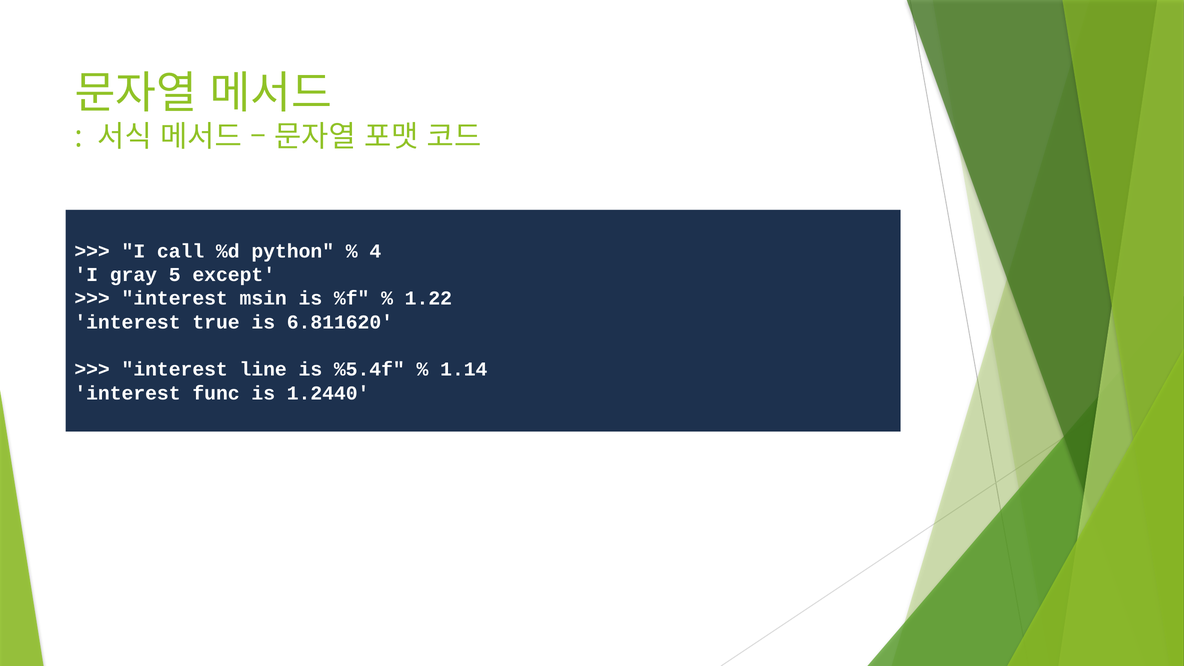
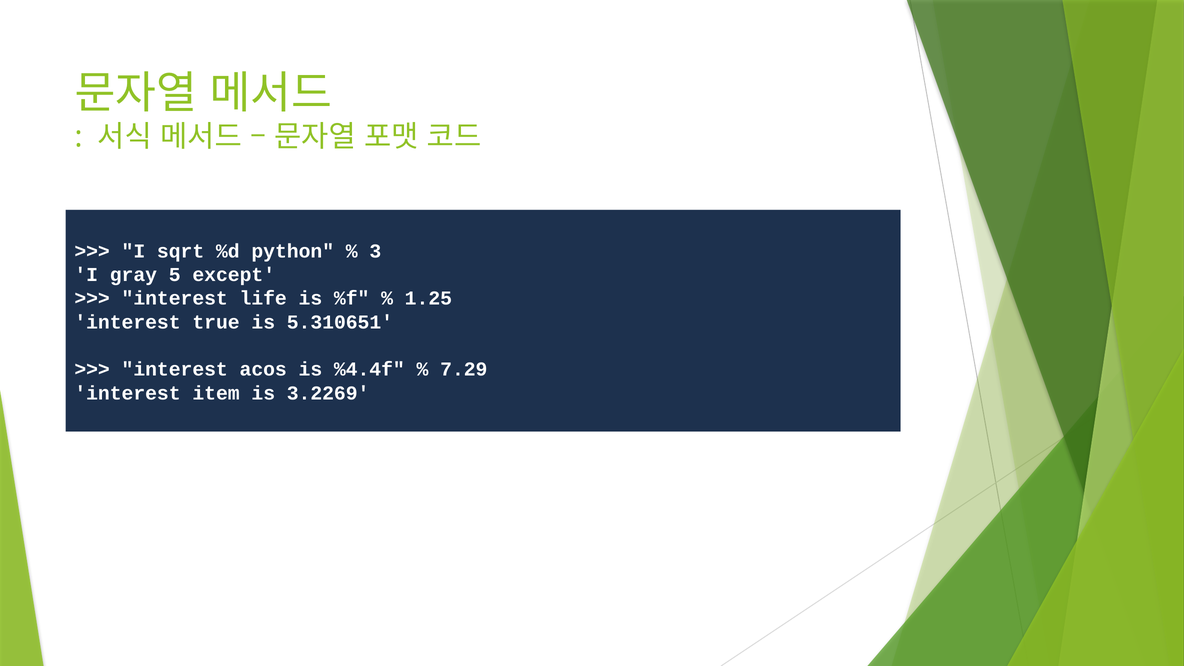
call: call -> sqrt (181, 251)
4: 4 -> 3 (375, 251)
msin: msin -> life (263, 298)
1.22: 1.22 -> 1.25 (428, 298)
6.811620: 6.811620 -> 5.310651 (340, 322)
line: line -> acos (263, 369)
%5.4f: %5.4f -> %4.4f (369, 369)
1.14: 1.14 -> 7.29 (464, 369)
func: func -> item (216, 393)
1.2440: 1.2440 -> 3.2269 (328, 393)
